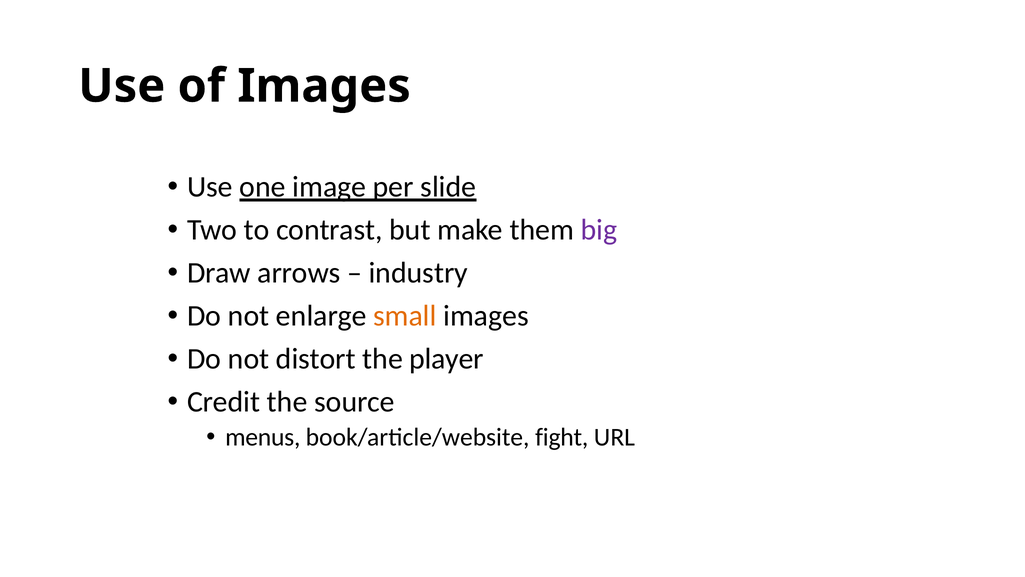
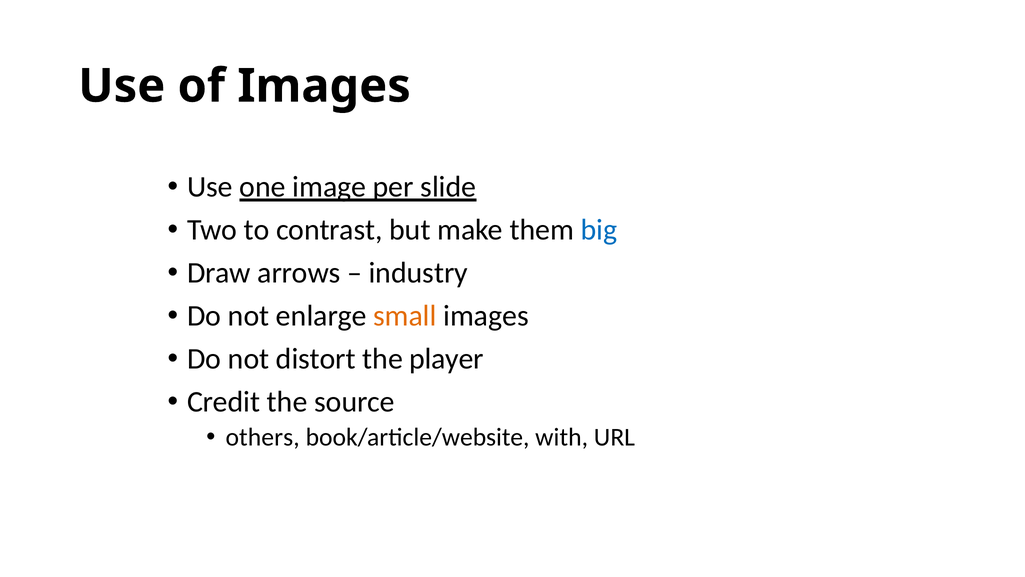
big colour: purple -> blue (599, 230)
menus: menus -> others (263, 437)
fight: fight -> with (562, 437)
